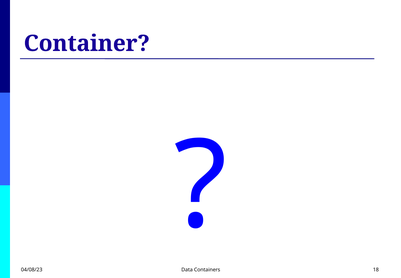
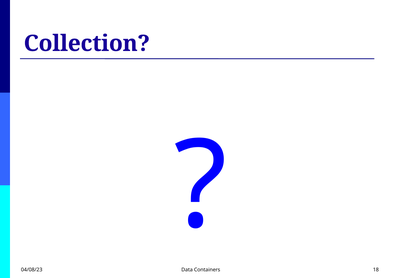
Container: Container -> Collection (87, 43)
